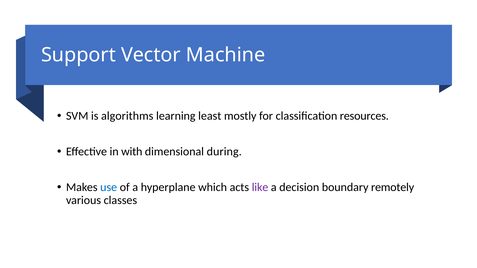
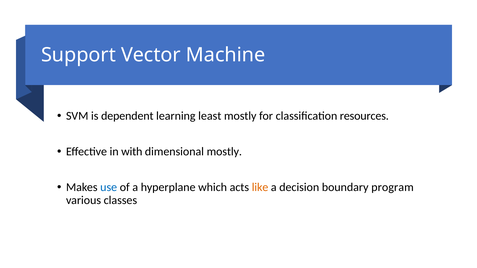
algorithms: algorithms -> dependent (127, 116)
dimensional during: during -> mostly (224, 152)
like colour: purple -> orange (260, 187)
remotely: remotely -> program (392, 187)
